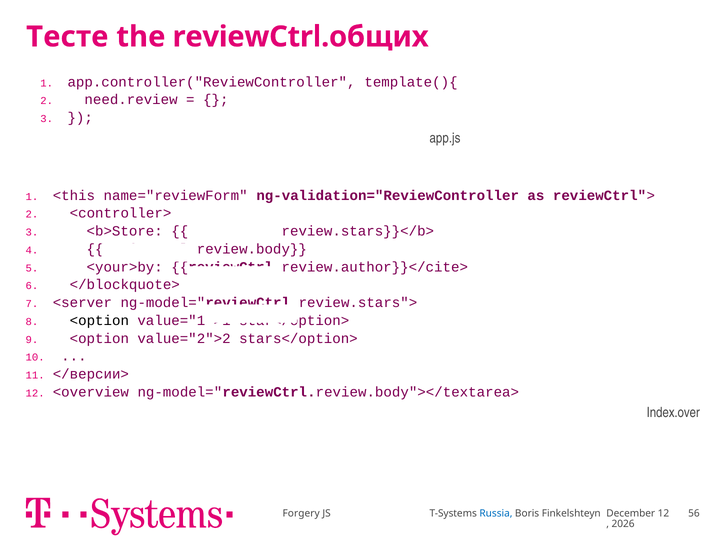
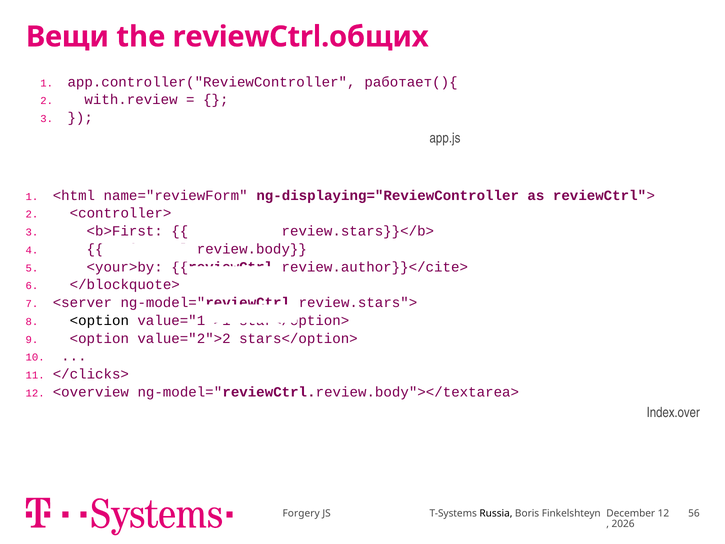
Тесте: Тесте -> Вещи (67, 37)
template(){: template(){ -> работает(){ (411, 82)
need.review: need.review -> with.review (131, 100)
<this: <this -> <html (74, 195)
ng-validation="ReviewController: ng-validation="ReviewController -> ng-displaying="ReviewController (388, 195)
<b>Store: <b>Store -> <b>First (125, 231)
</версии>: </версии> -> </clicks> (91, 374)
Russia colour: blue -> black (496, 513)
